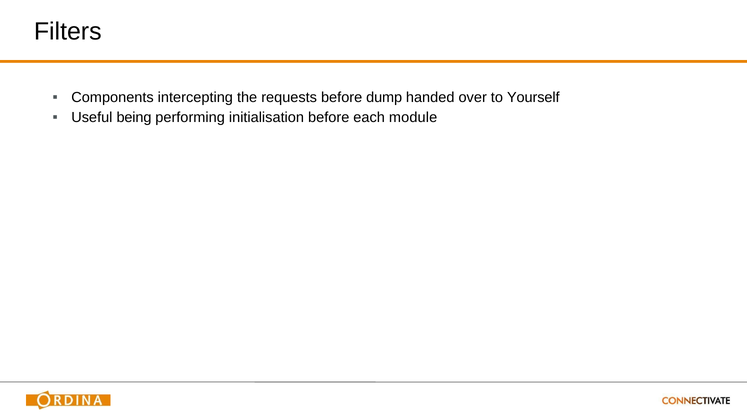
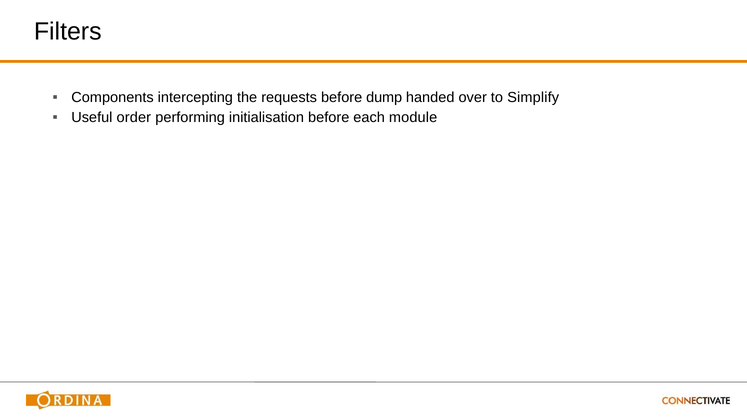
Yourself: Yourself -> Simplify (533, 98)
being: being -> order (134, 118)
